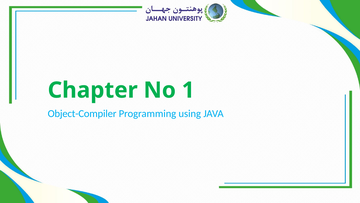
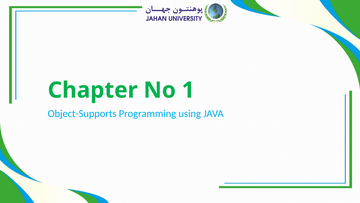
Object-Compiler: Object-Compiler -> Object-Supports (82, 113)
